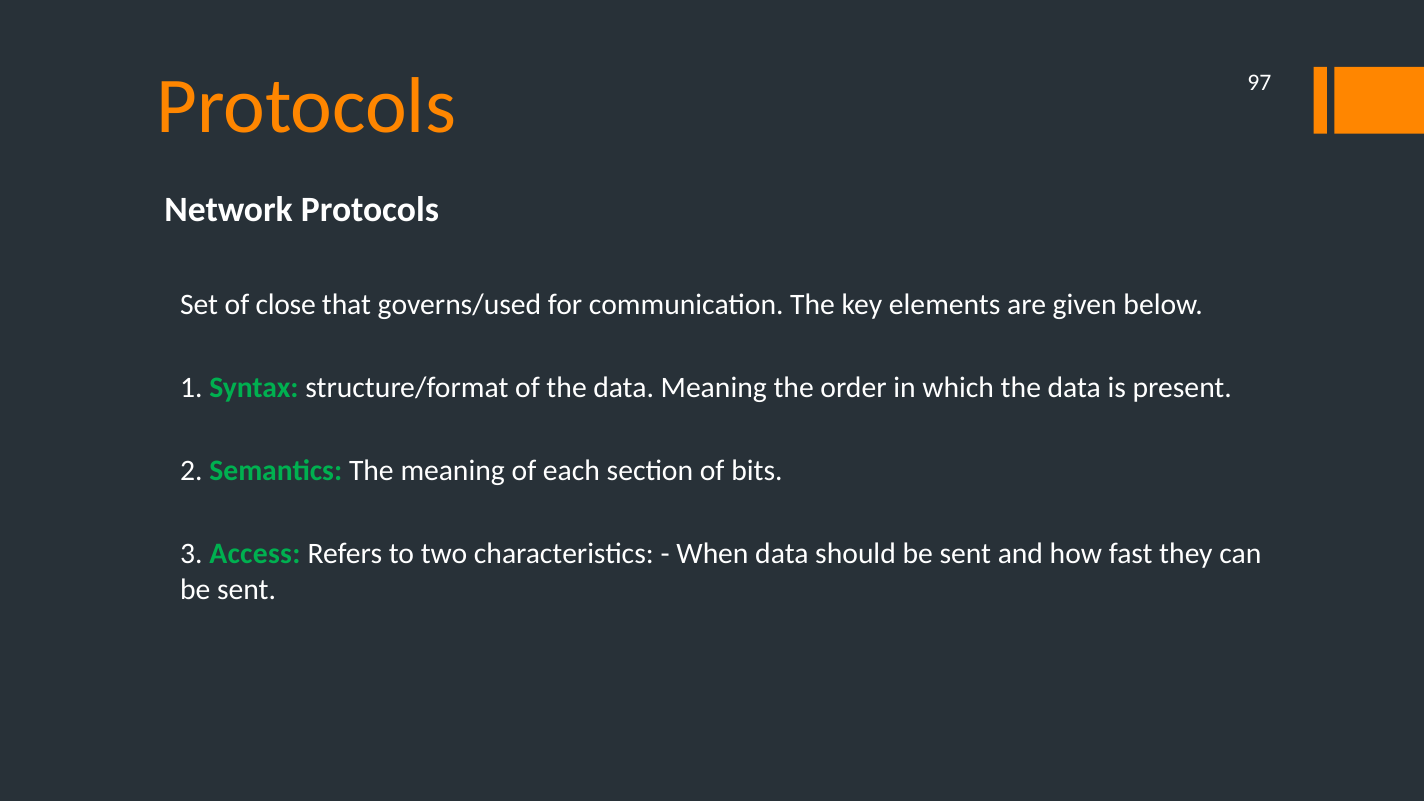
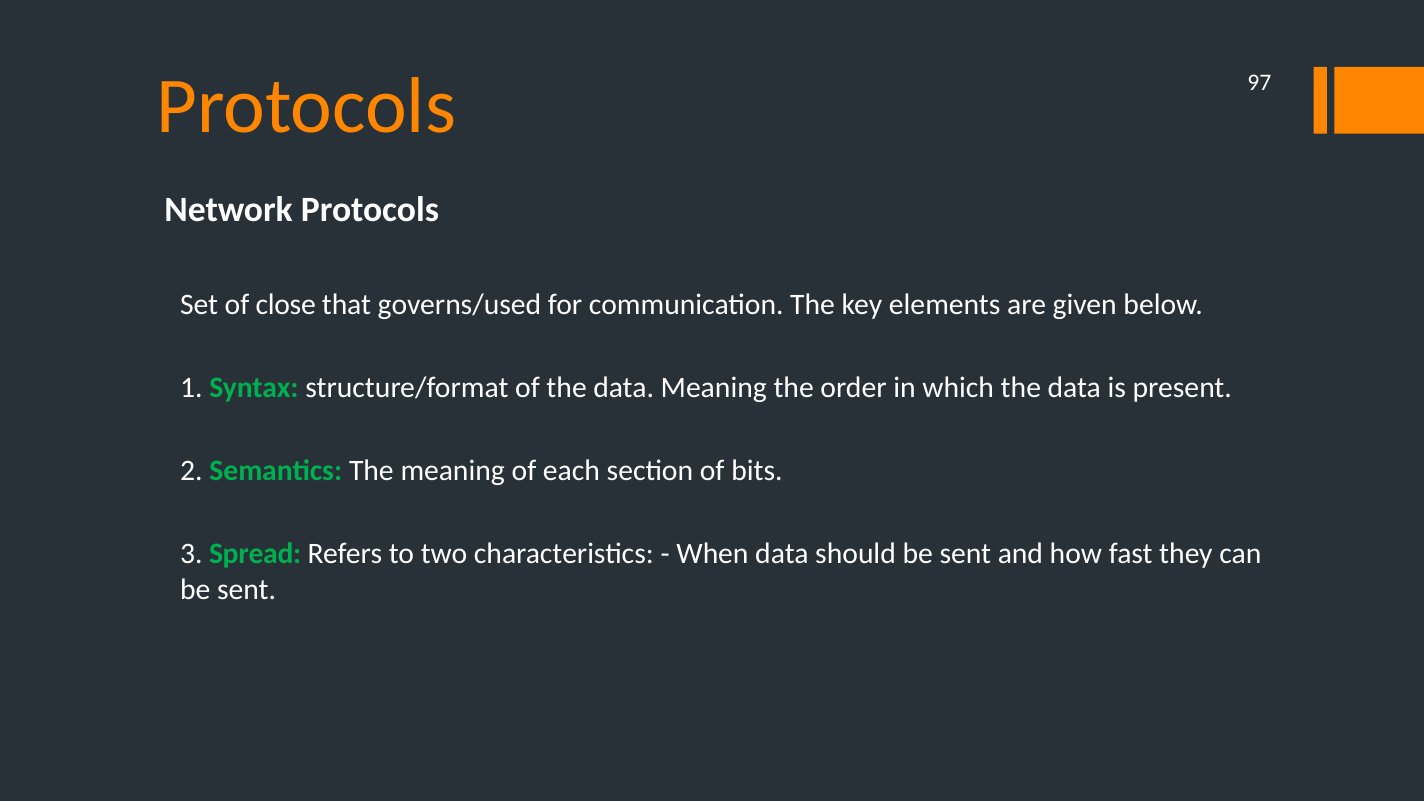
Access: Access -> Spread (255, 554)
